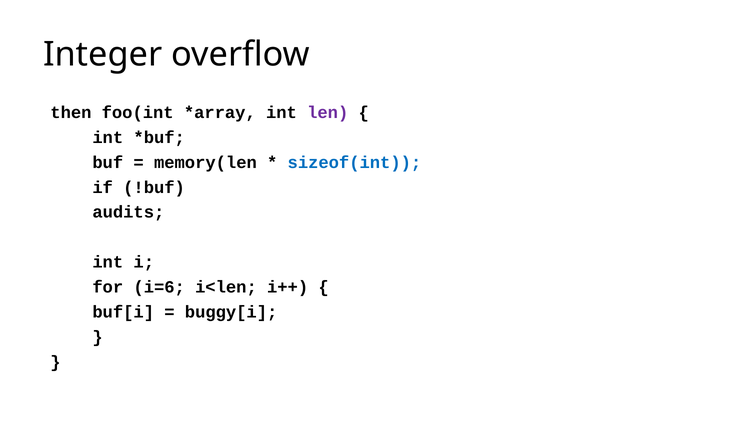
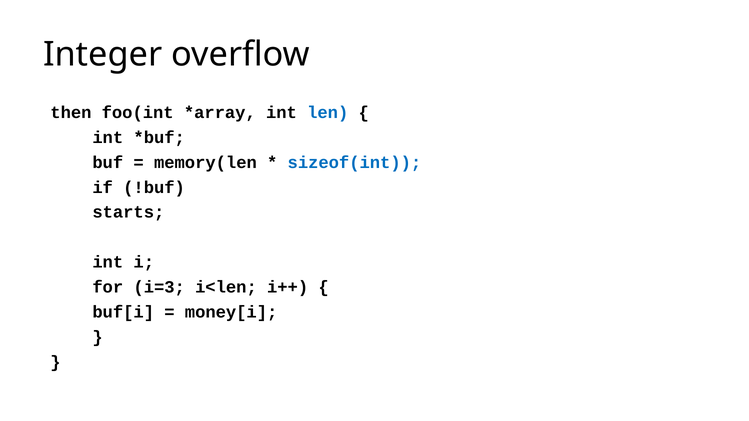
len colour: purple -> blue (328, 113)
audits: audits -> starts (128, 212)
i=6: i=6 -> i=3 (159, 287)
buggy[i: buggy[i -> money[i (231, 312)
